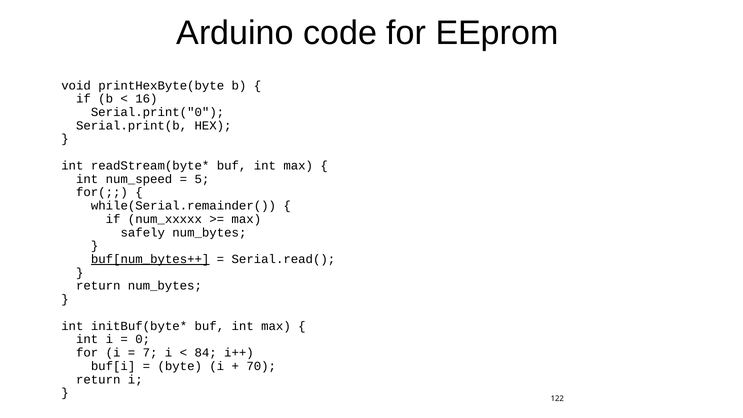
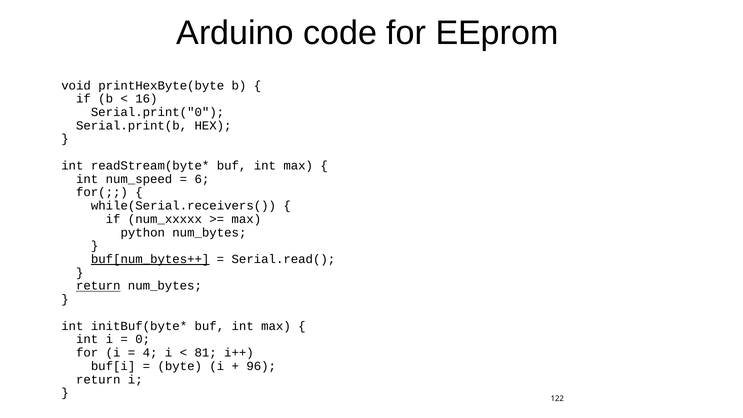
5: 5 -> 6 (202, 179)
while(Serial.remainder(: while(Serial.remainder( -> while(Serial.receivers( (183, 206)
safely: safely -> python (143, 232)
return underline: none -> present (98, 286)
7: 7 -> 4 (150, 353)
84: 84 -> 81 (206, 353)
70: 70 -> 96 (261, 366)
